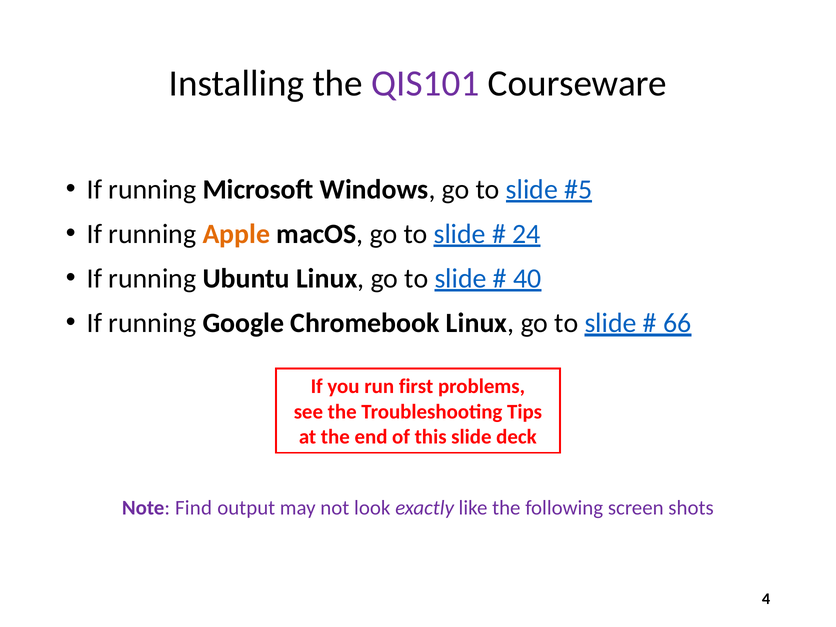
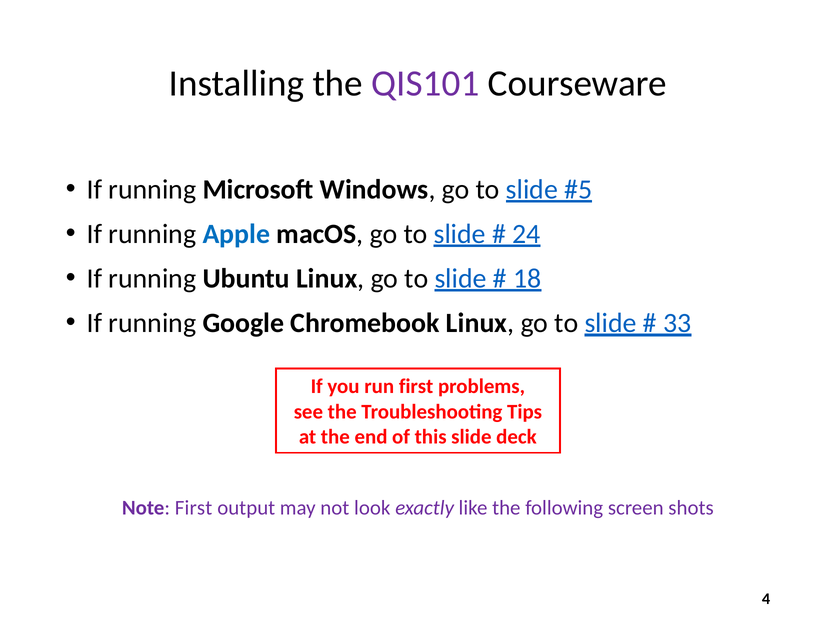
Apple colour: orange -> blue (236, 234)
40: 40 -> 18 (527, 278)
66: 66 -> 33 (677, 323)
Note Find: Find -> First (194, 508)
